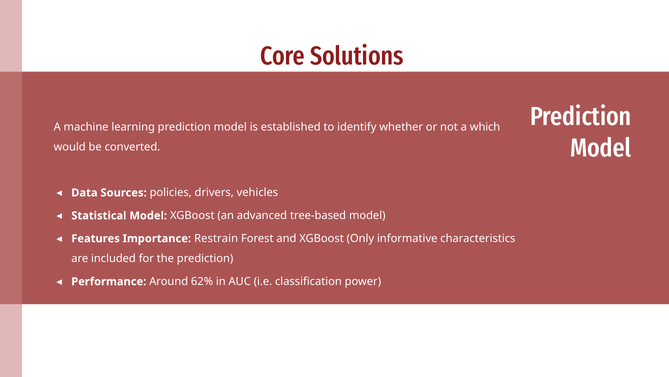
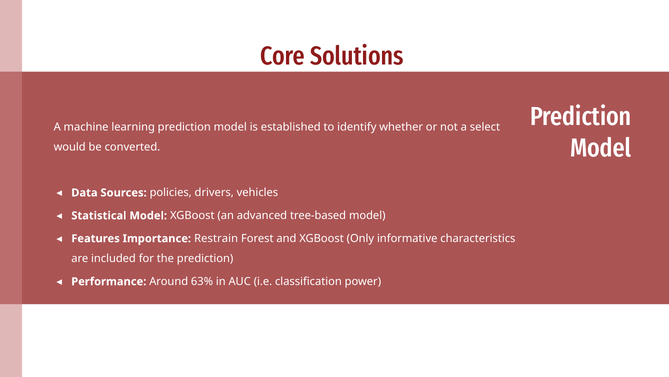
which: which -> select (485, 127)
62%: 62% -> 63% (202, 281)
